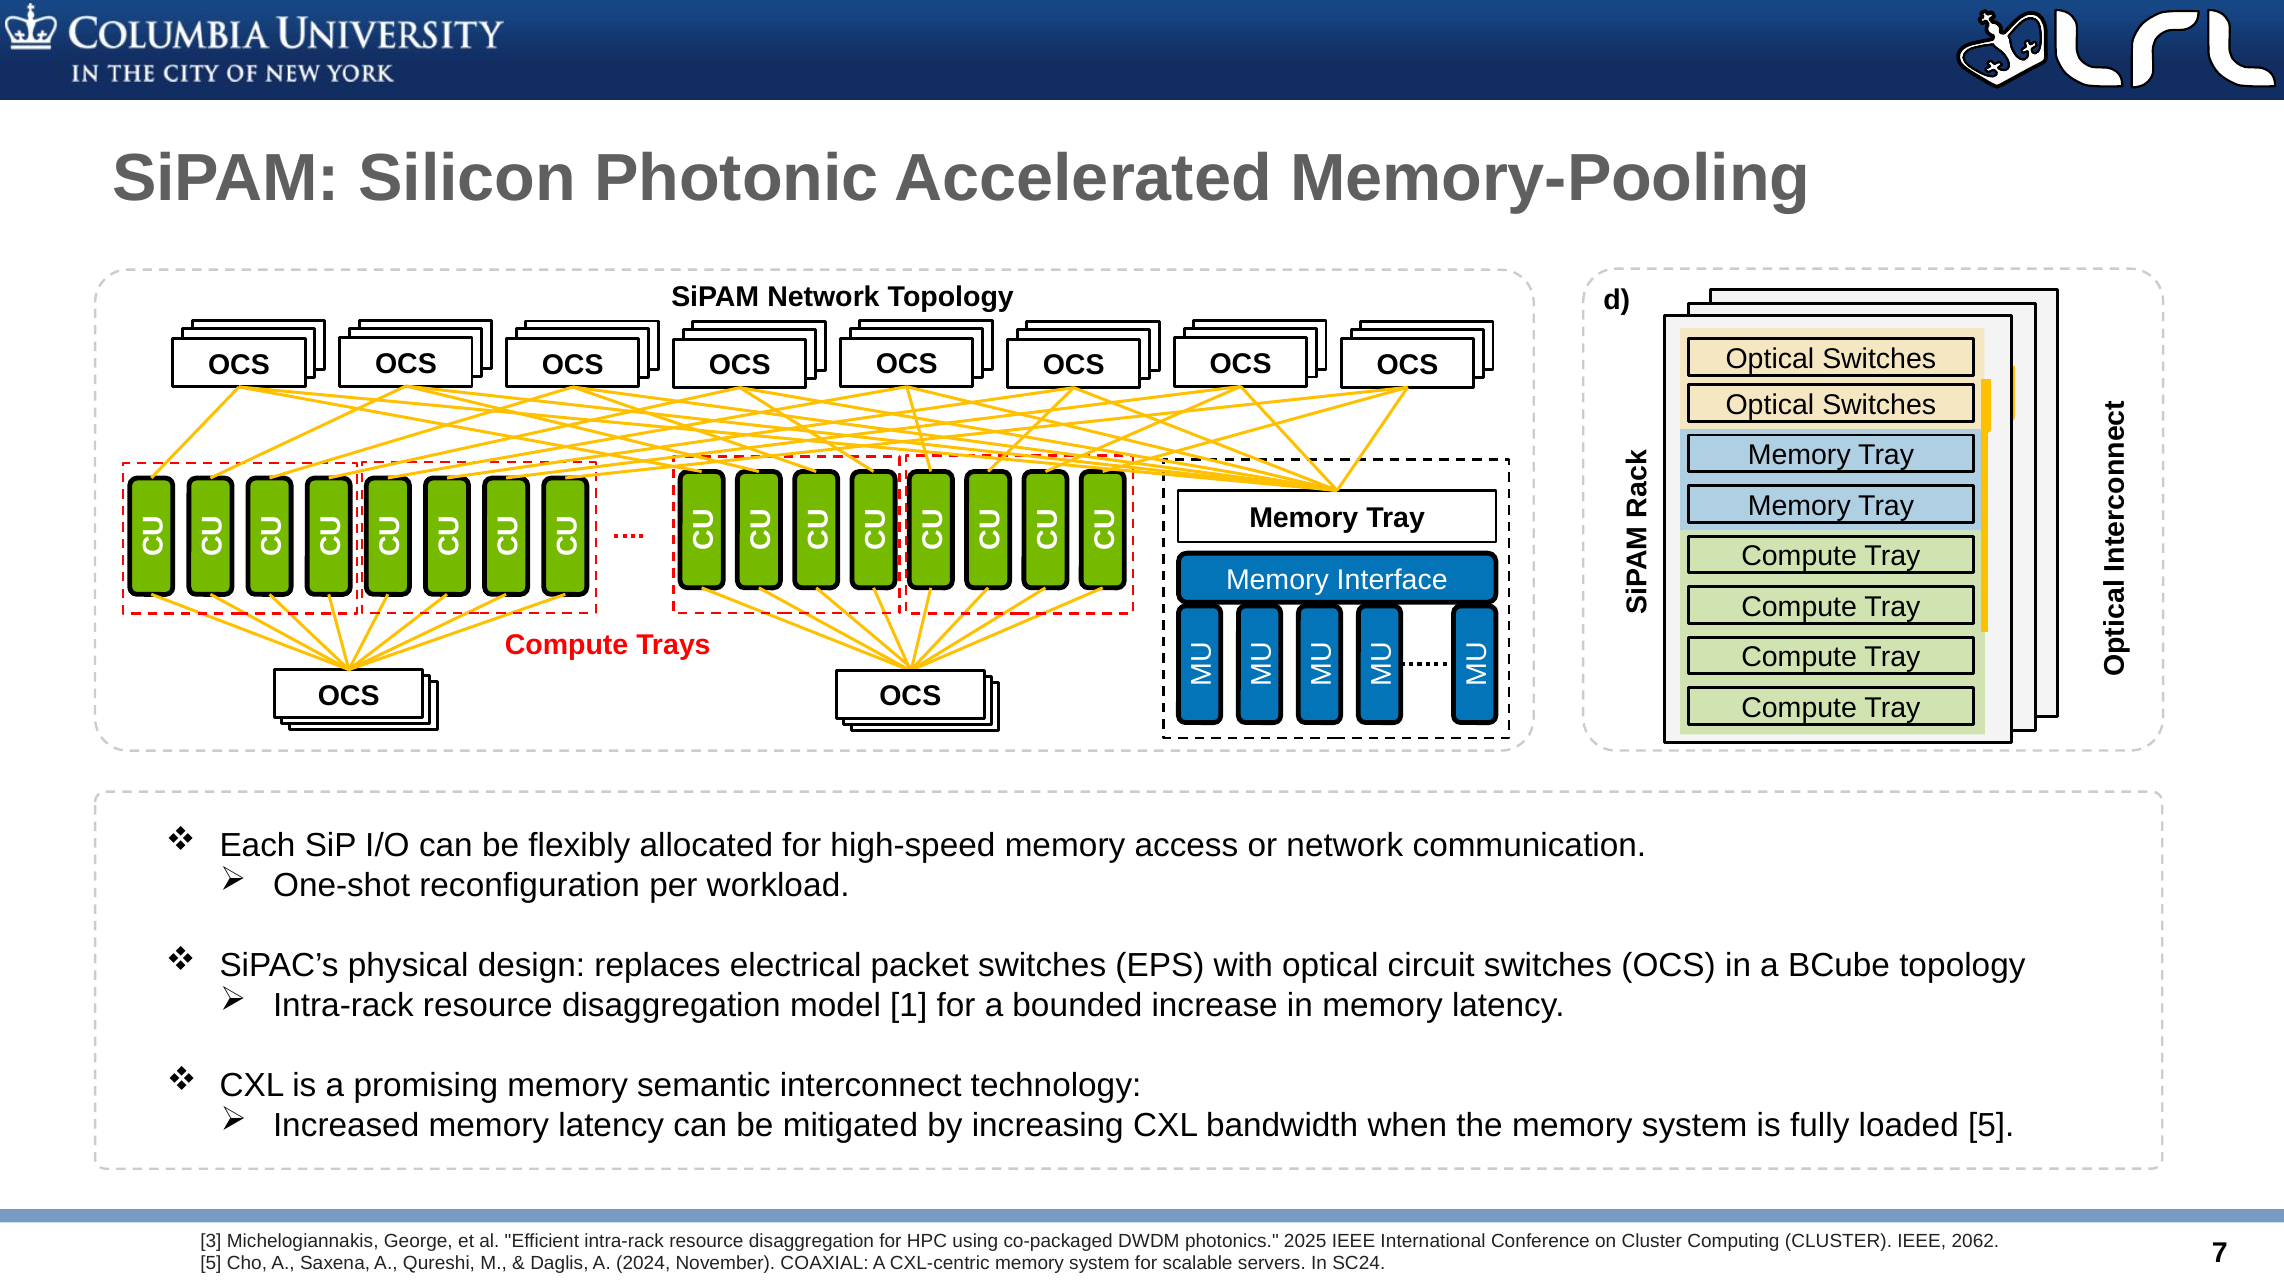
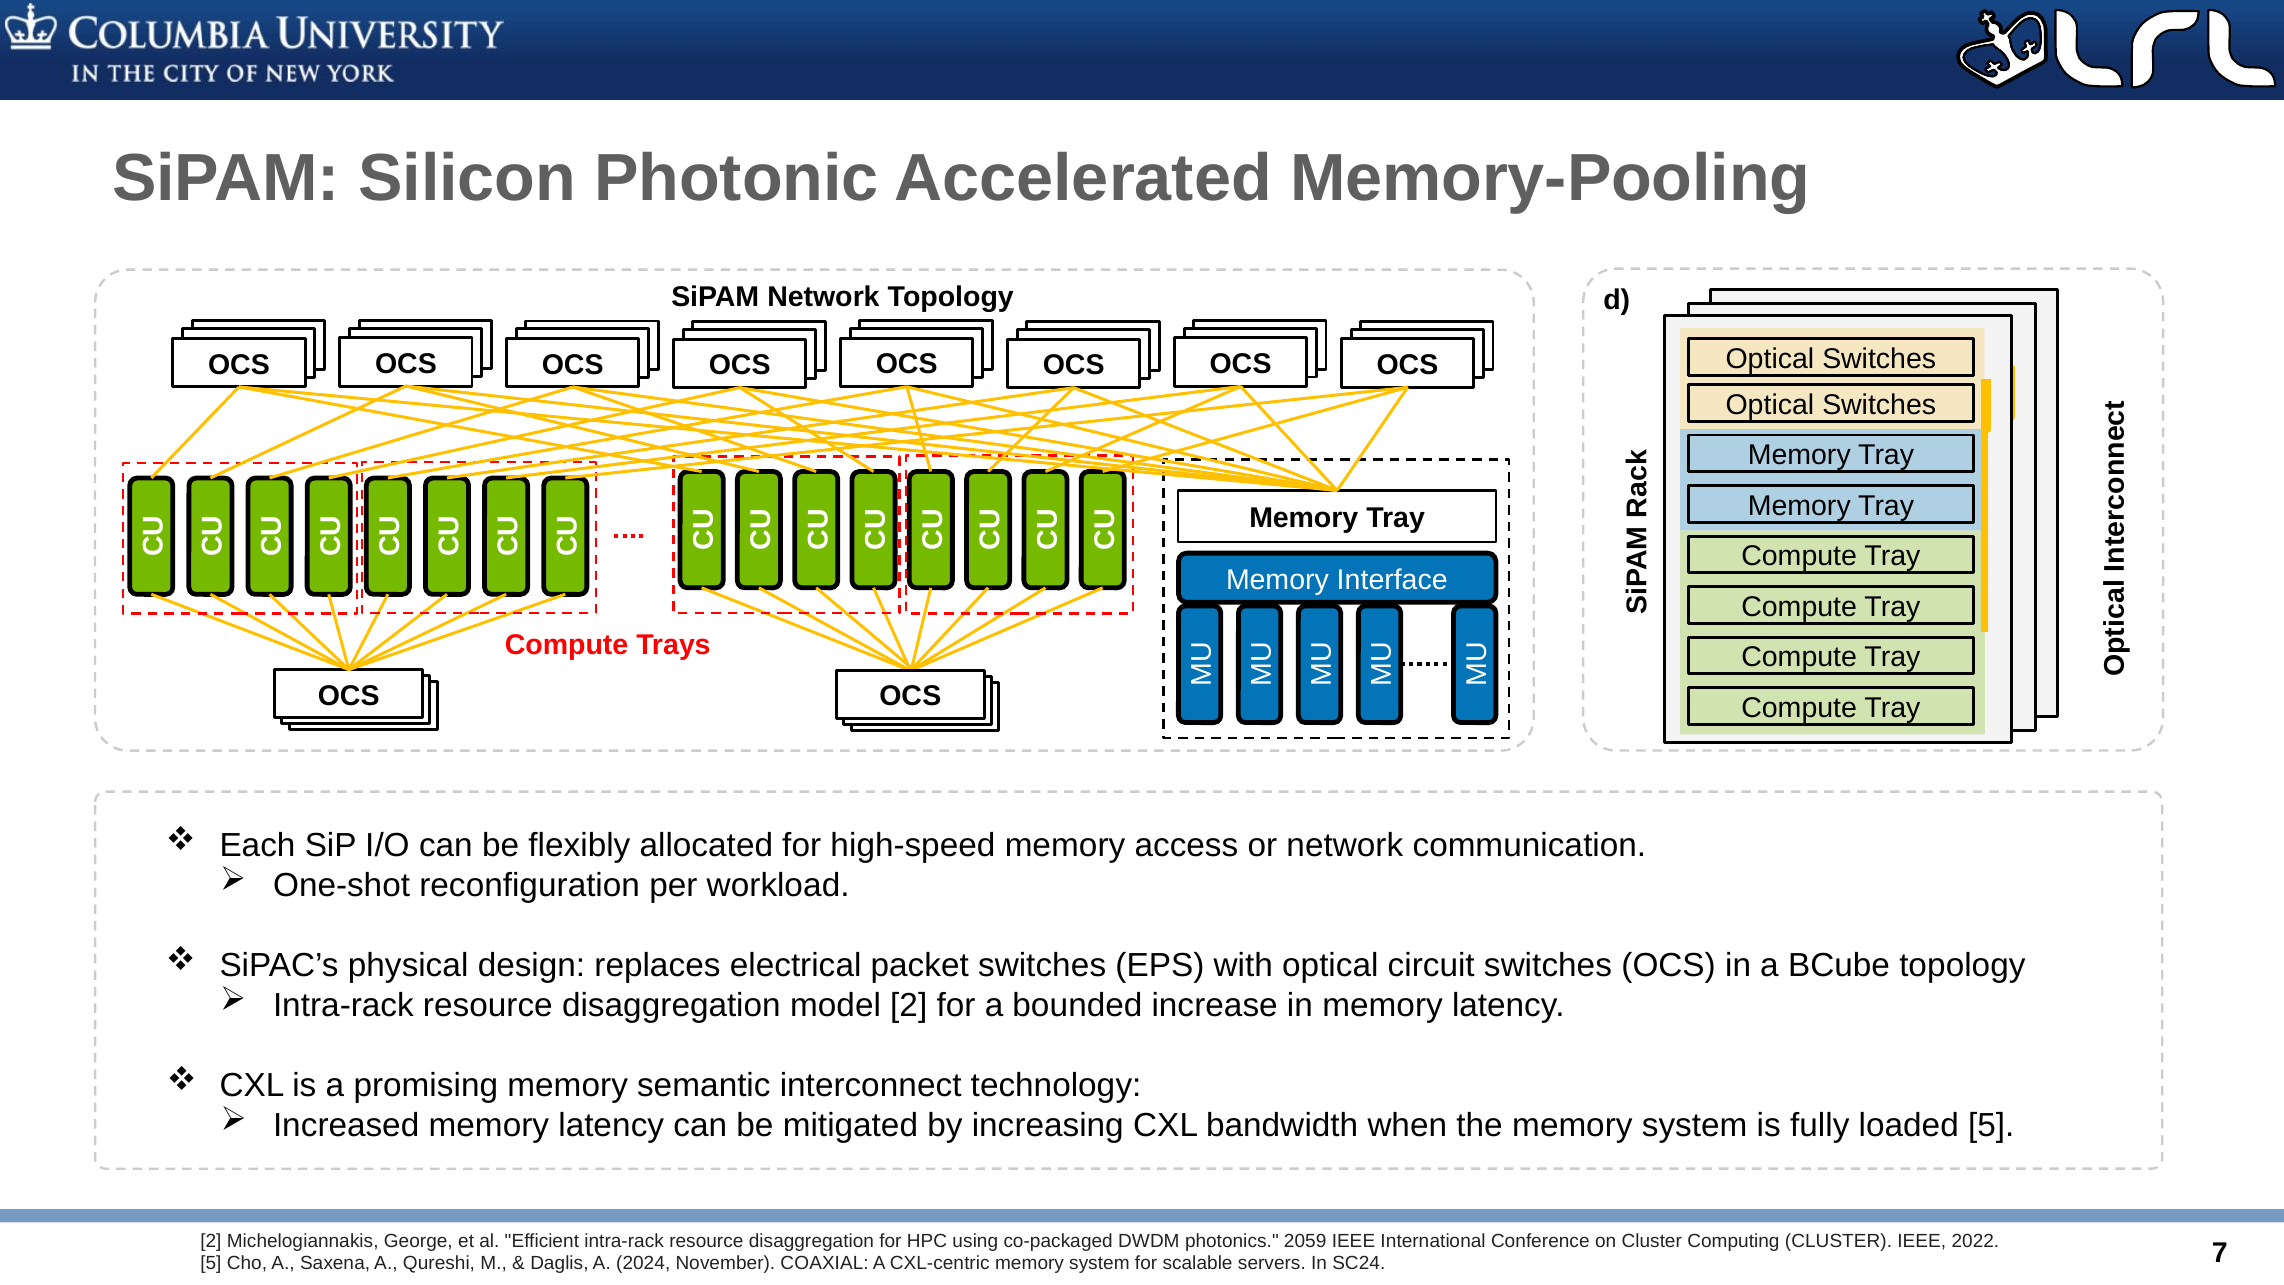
model 1: 1 -> 2 (909, 1005)
3: 3 -> 2 (211, 1240)
2025: 2025 -> 2059 (1305, 1240)
2062: 2062 -> 2022 (1975, 1240)
